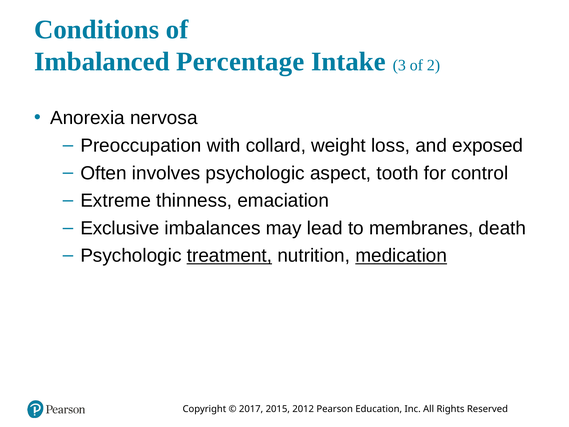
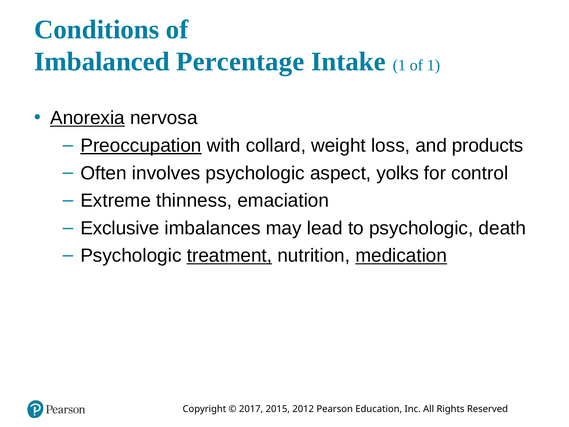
Intake 3: 3 -> 1 (399, 65)
of 2: 2 -> 1 (434, 65)
Anorexia underline: none -> present (87, 118)
Preoccupation underline: none -> present (141, 145)
exposed: exposed -> products (488, 145)
tooth: tooth -> yolks (398, 173)
to membranes: membranes -> psychologic (421, 228)
